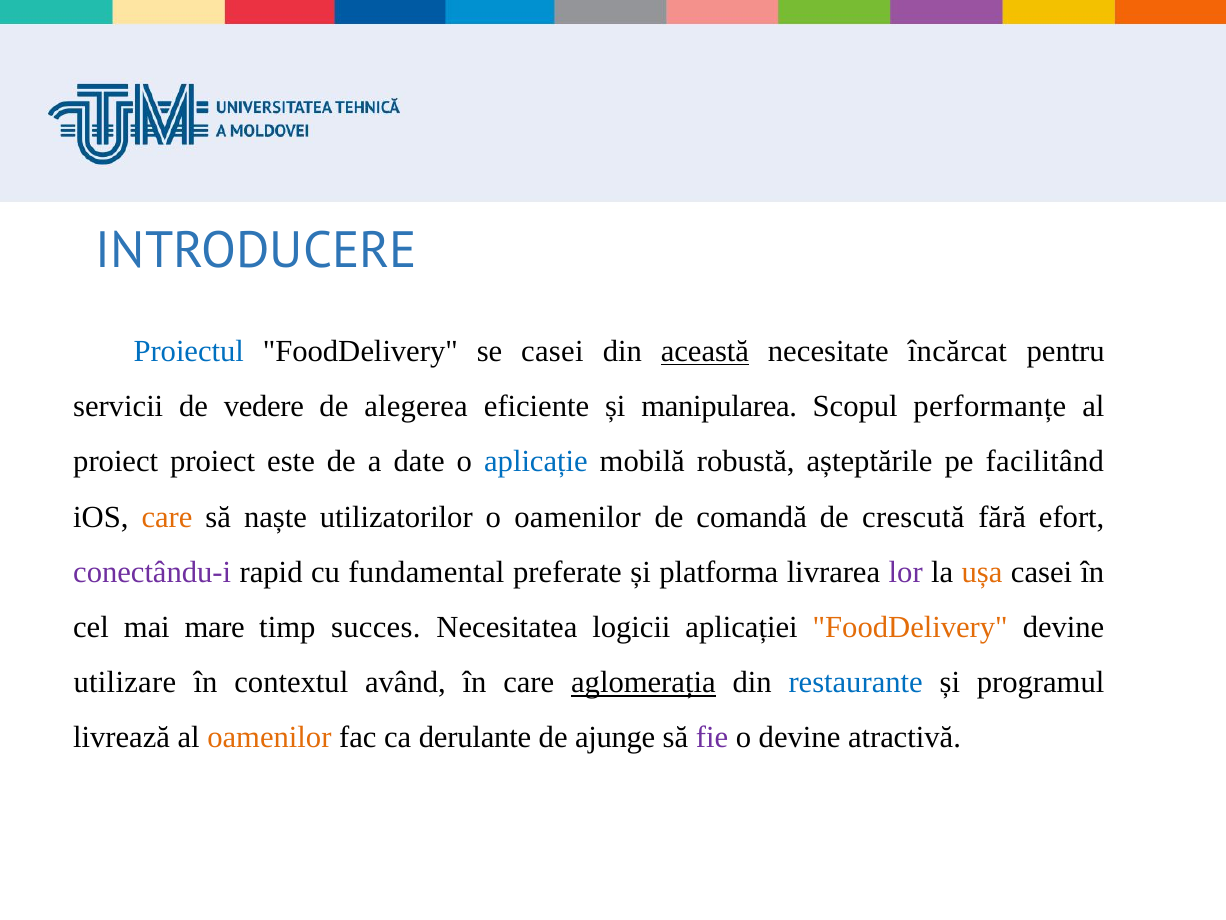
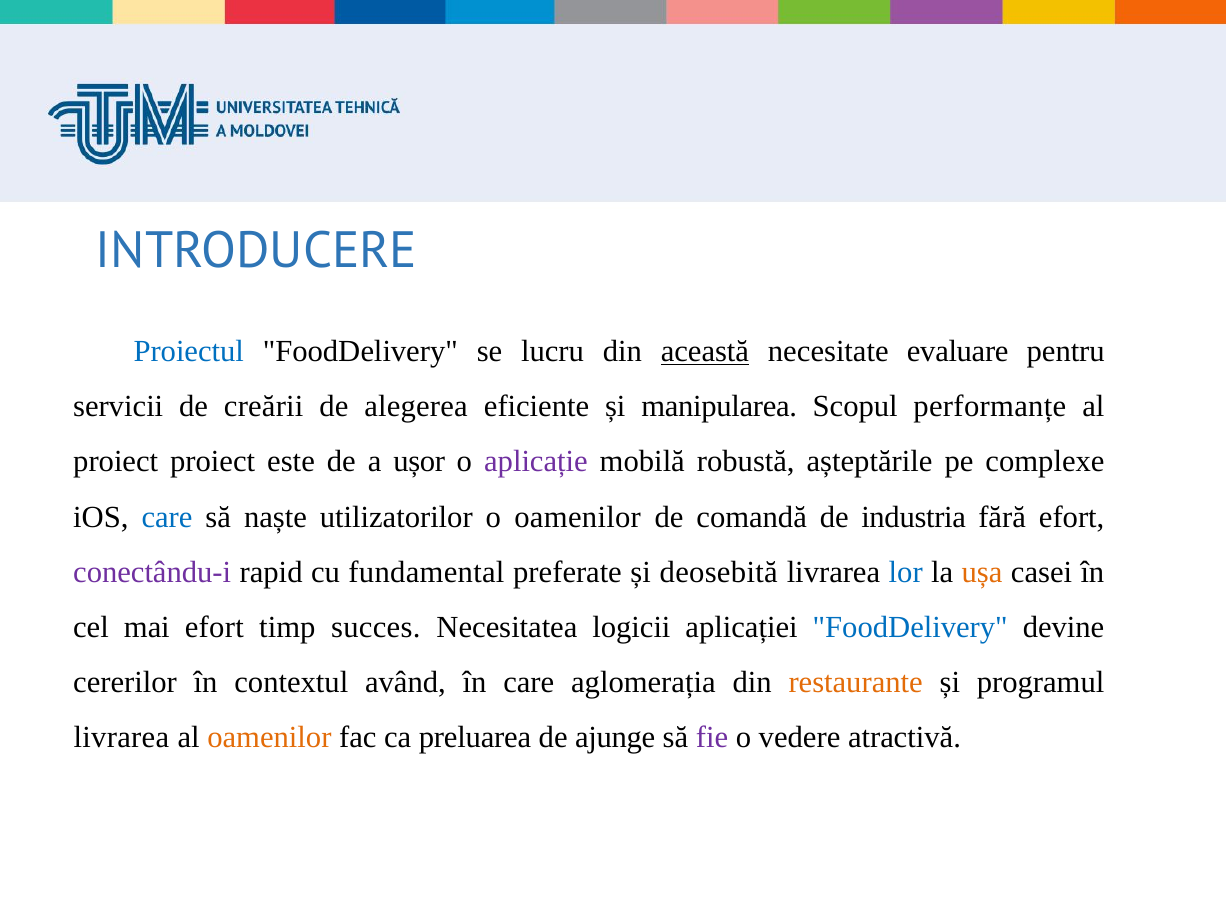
se casei: casei -> lucru (553, 351)
încărcat: încărcat -> evaluare (958, 351)
vedere: vedere -> creării (264, 406)
date: date -> ușor (419, 462)
aplicație colour: blue -> purple (536, 462)
facilitând: facilitând -> complexe (1045, 462)
care colour: orange -> blue (167, 517)
crescută: crescută -> industria (914, 517)
platforma: platforma -> deosebită (719, 572)
lor colour: purple -> blue (906, 572)
mai mare: mare -> efort (214, 627)
FoodDelivery colour: orange -> blue (910, 627)
utilizare: utilizare -> cererilor (125, 682)
aglomerația underline: present -> none (643, 682)
restaurante colour: blue -> orange (856, 682)
livrează: livrează -> livrarea (121, 737)
derulante: derulante -> preluarea (475, 737)
o devine: devine -> vedere (800, 737)
